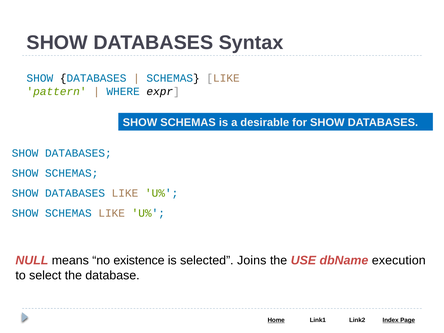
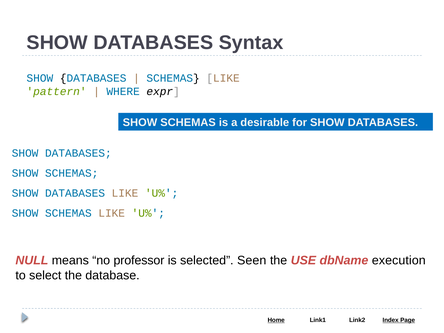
existence: existence -> professor (139, 261)
Joins: Joins -> Seen (252, 261)
